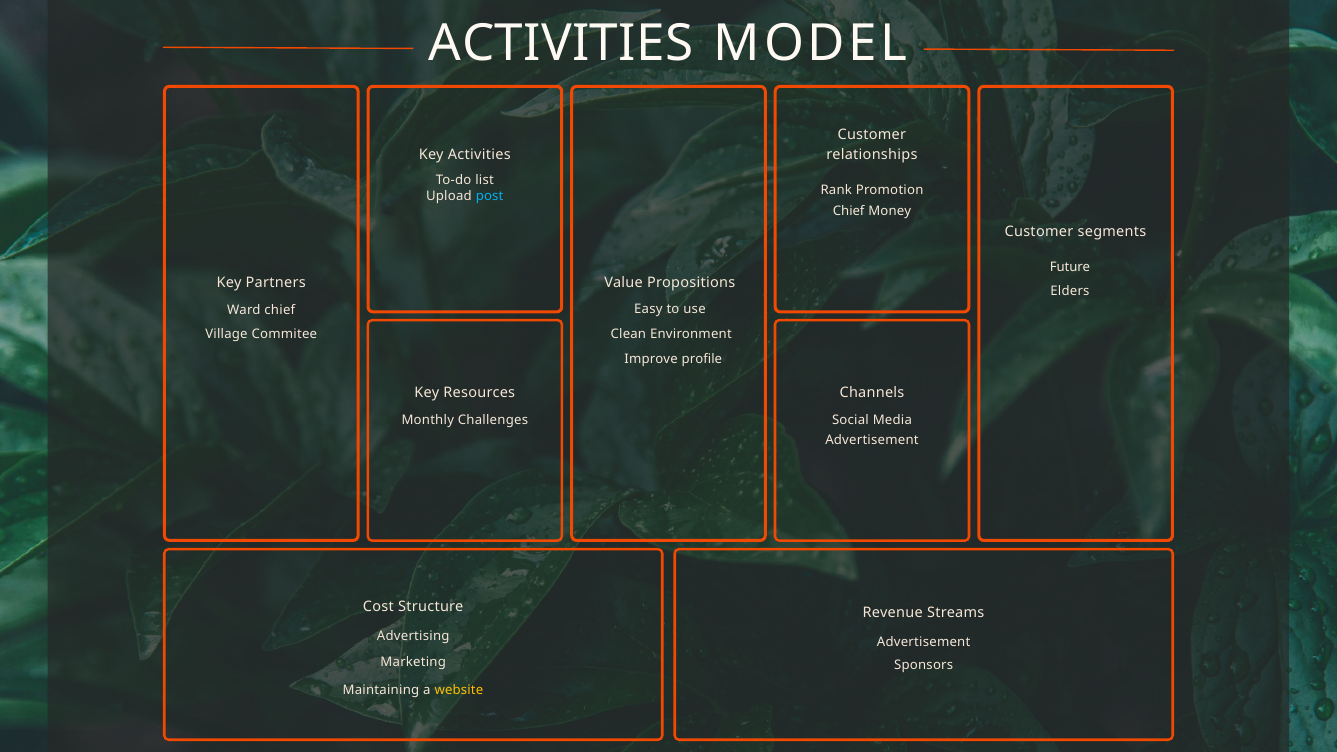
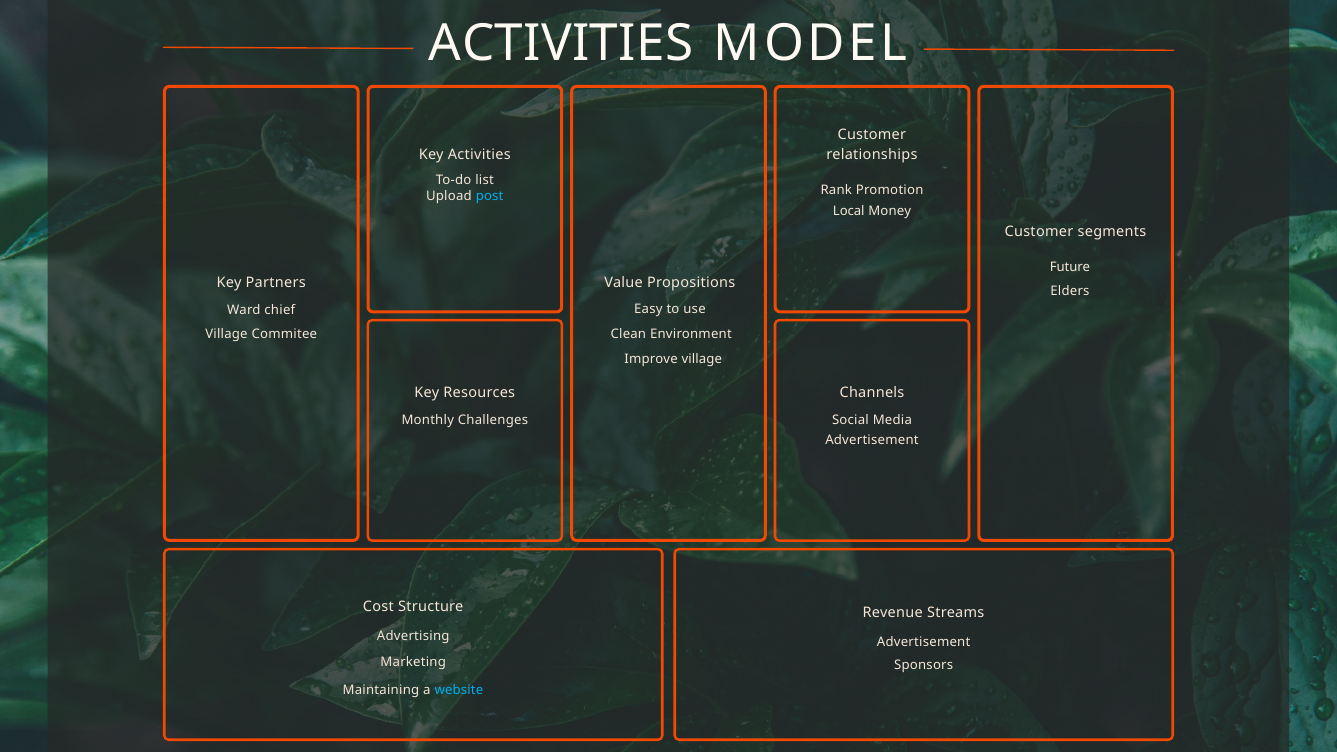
Chief: Chief -> Local (849, 211)
Improve profile: profile -> village (702, 359)
website colour: yellow -> light blue (459, 690)
